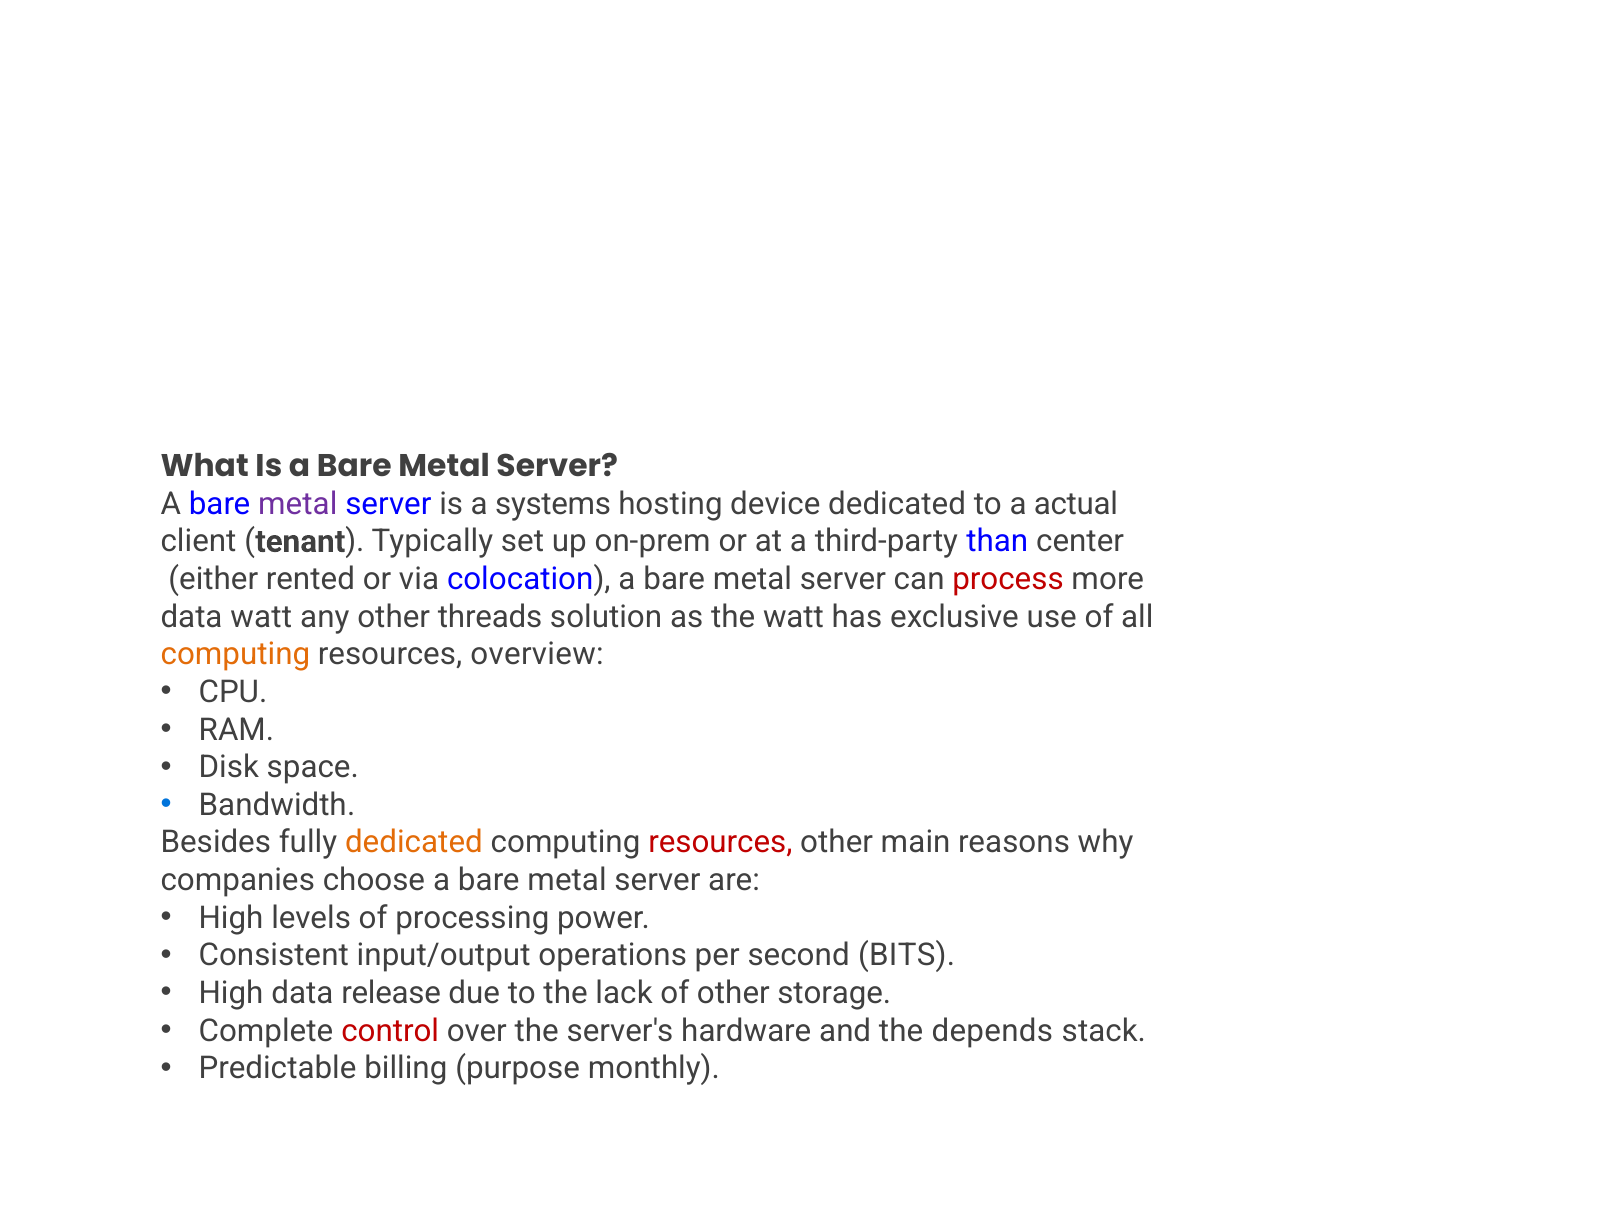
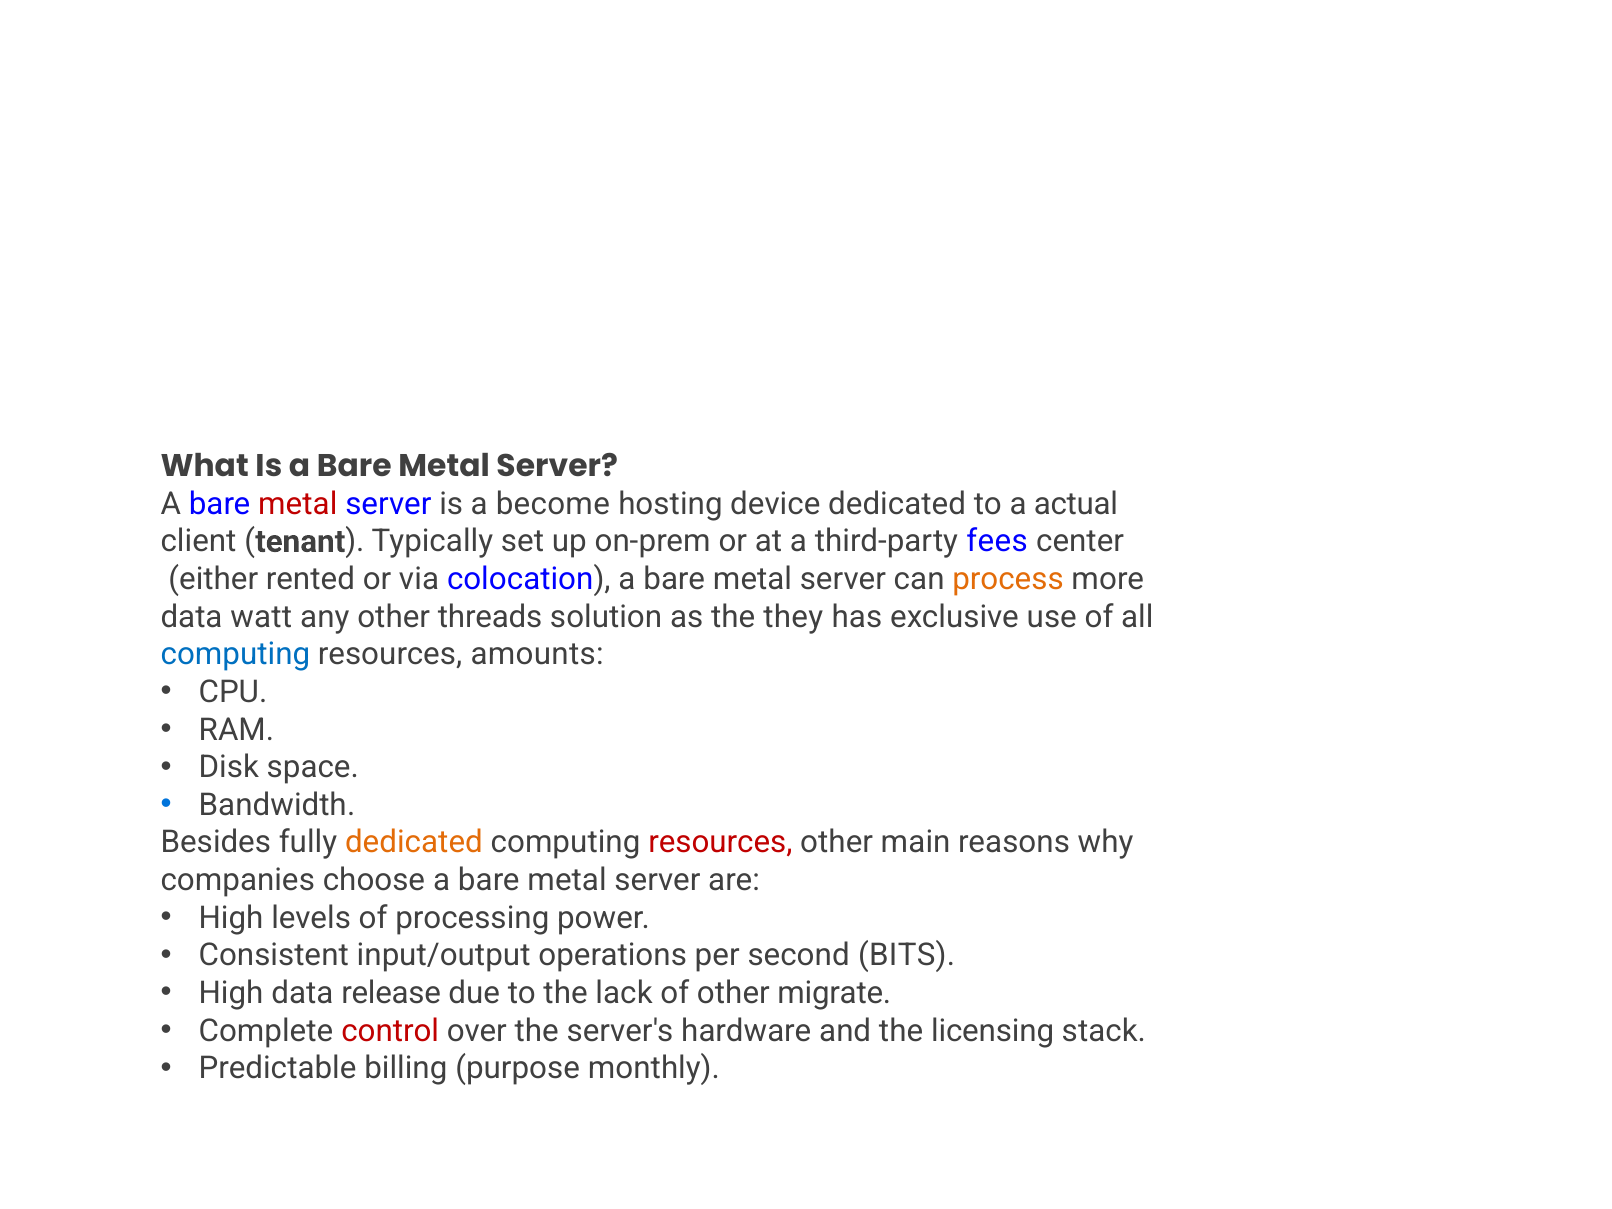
metal colour: purple -> red (298, 504)
systems: systems -> become (553, 504)
than: than -> fees (997, 542)
process colour: red -> orange (1008, 579)
the watt: watt -> they (793, 617)
computing colour: orange -> blue (235, 654)
overview: overview -> amounts (537, 654)
storage: storage -> migrate (834, 993)
depends: depends -> licensing (993, 1031)
